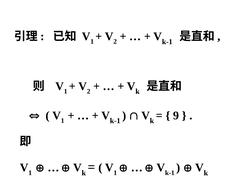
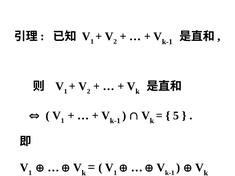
9: 9 -> 5 (176, 116)
